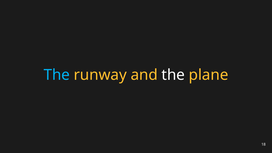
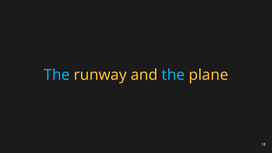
the colour: white -> light blue (173, 75)
